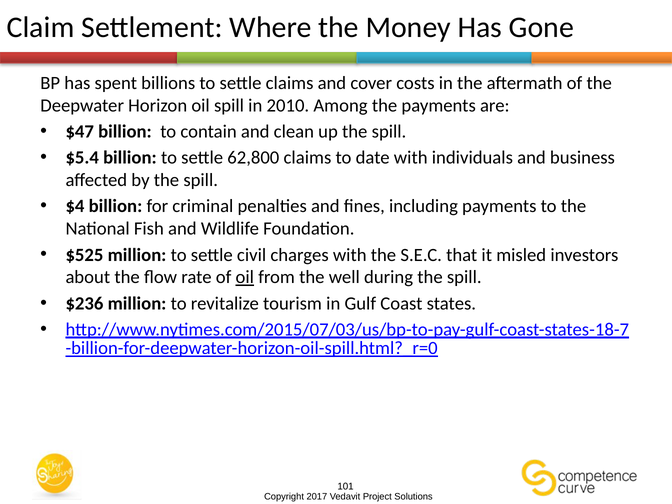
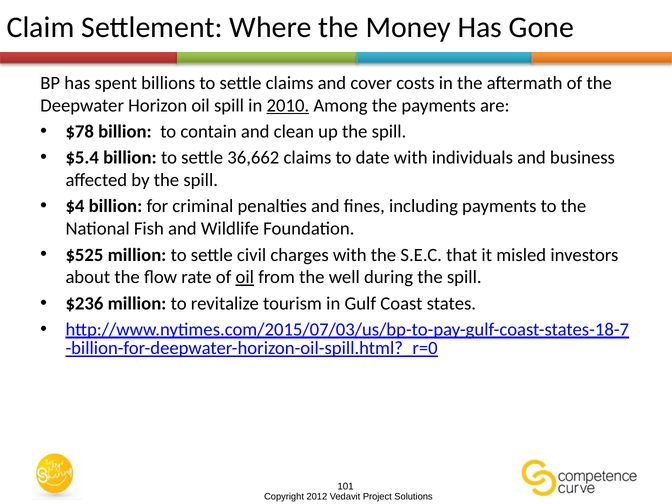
2010 underline: none -> present (288, 105)
$47: $47 -> $78 (80, 132)
62,800: 62,800 -> 36,662 (253, 158)
2017: 2017 -> 2012 (317, 497)
